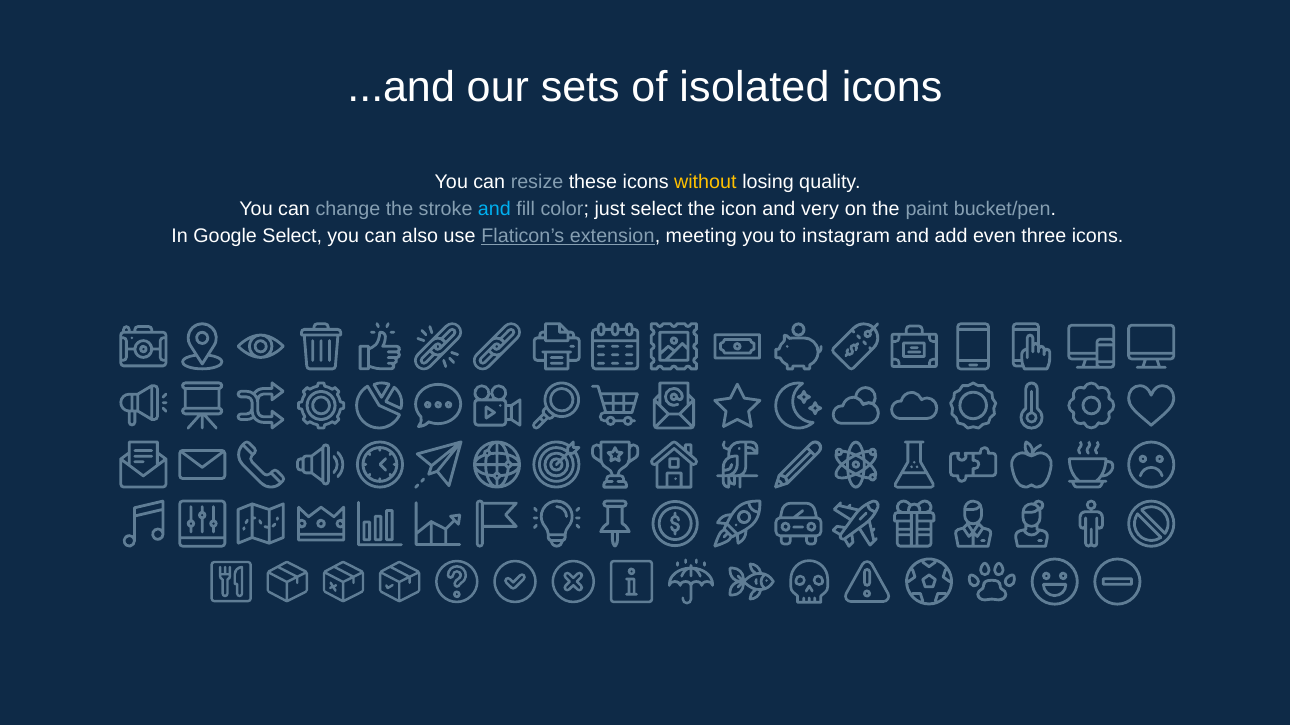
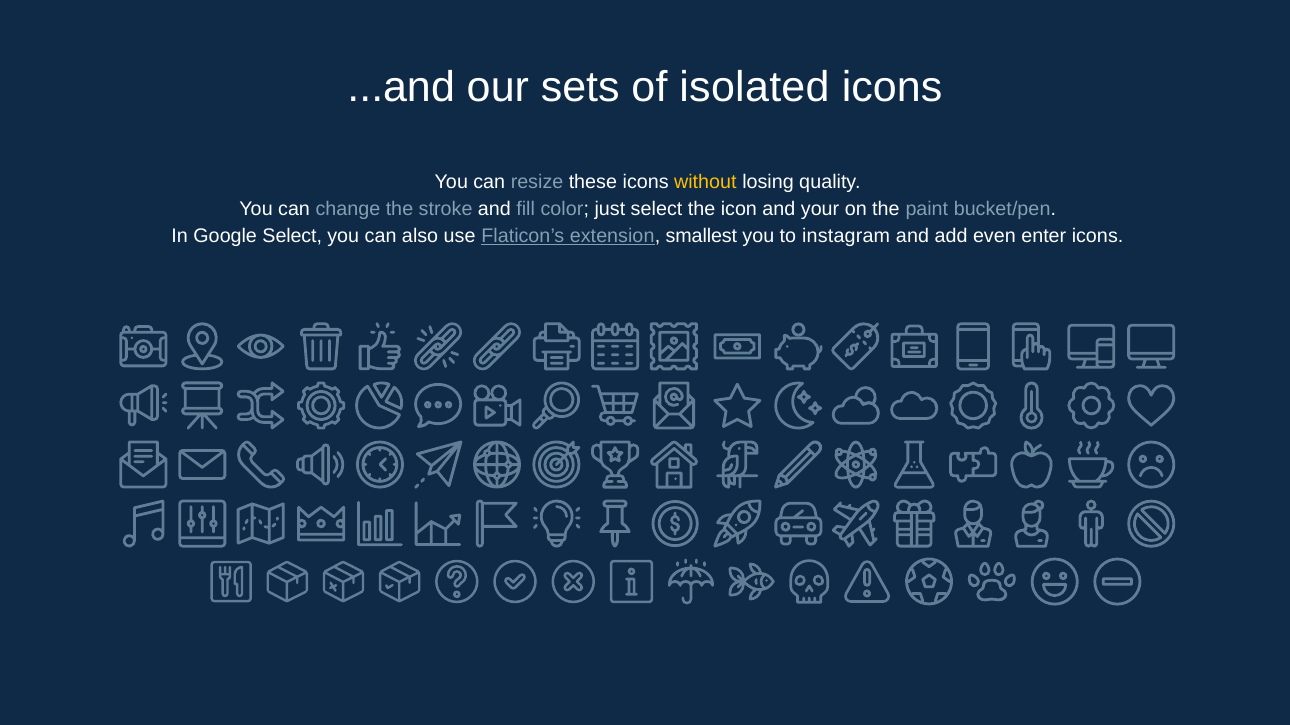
and colour: light blue -> white (494, 209)
very: very -> your (820, 209)
meeting: meeting -> smallest (701, 236)
three: three -> enter (1044, 236)
